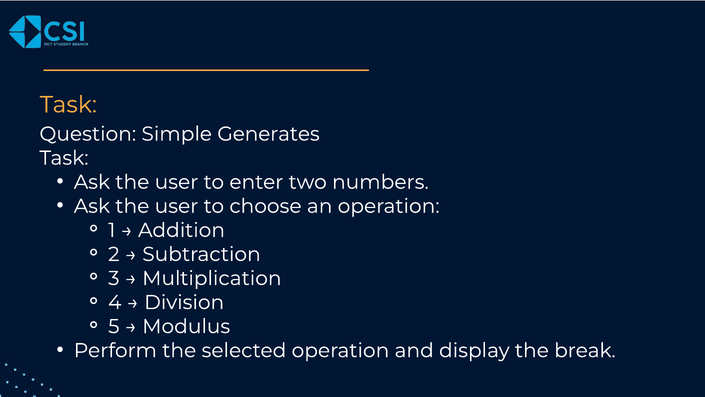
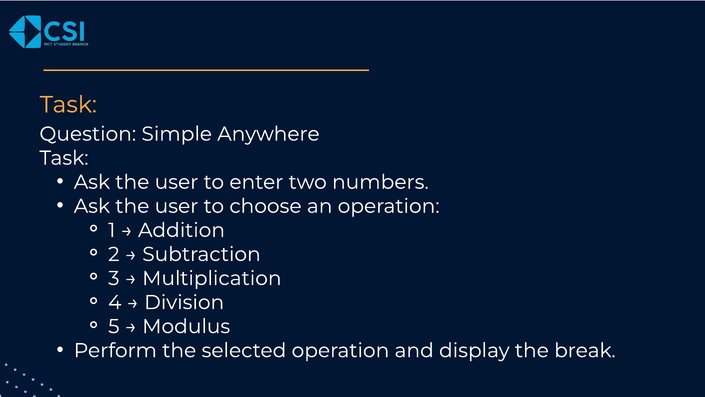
Generates: Generates -> Anywhere (268, 134)
